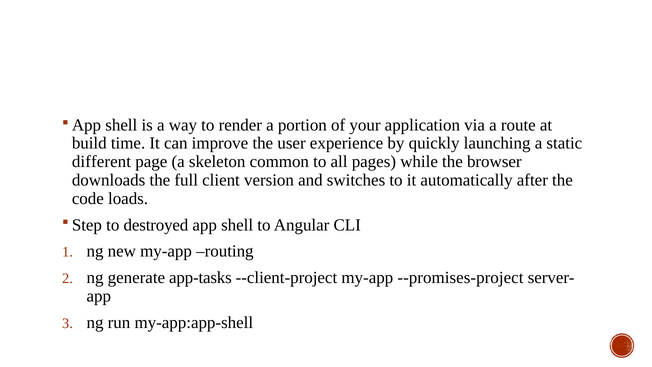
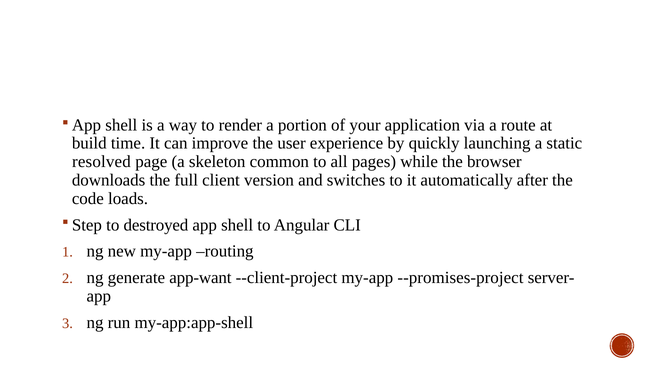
different: different -> resolved (101, 162)
app-tasks: app-tasks -> app-want (200, 278)
